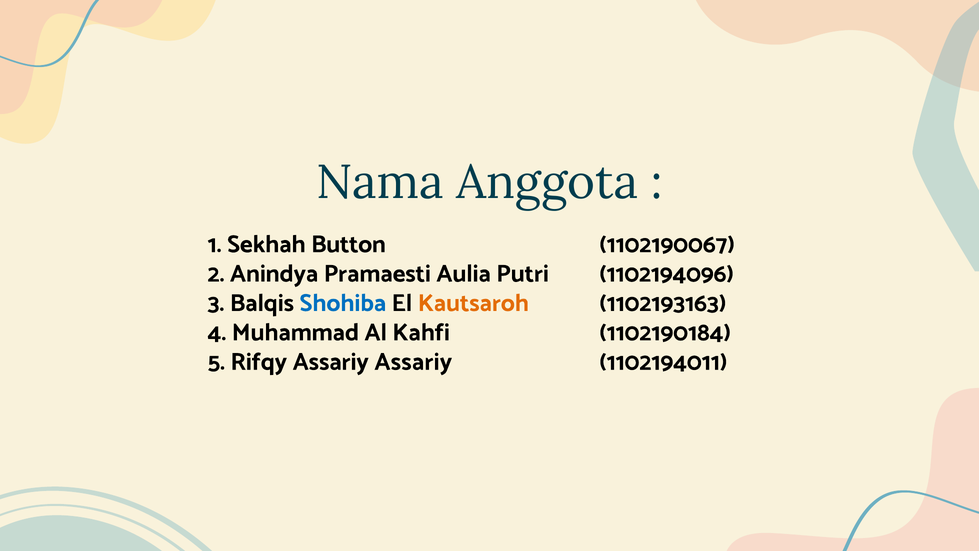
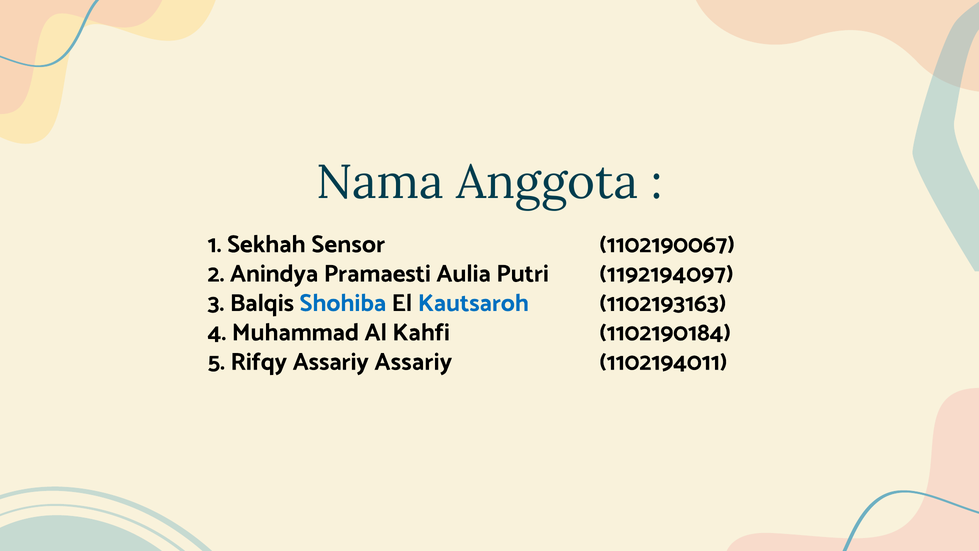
Button: Button -> Sensor (348, 244)
1102194096: 1102194096 -> 1192194097 (666, 273)
Kautsaroh colour: orange -> blue (473, 303)
